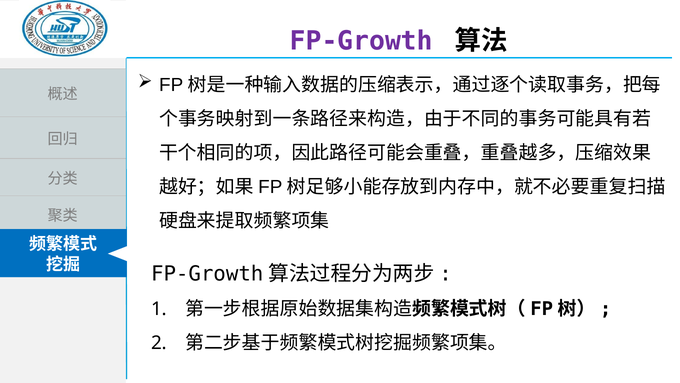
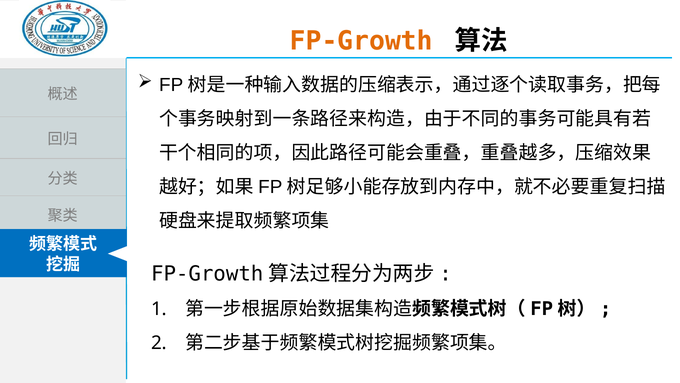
FP-Growth colour: purple -> orange (361, 41)
